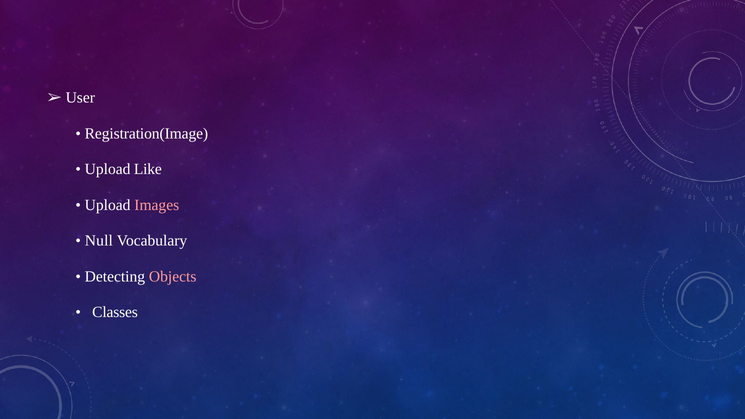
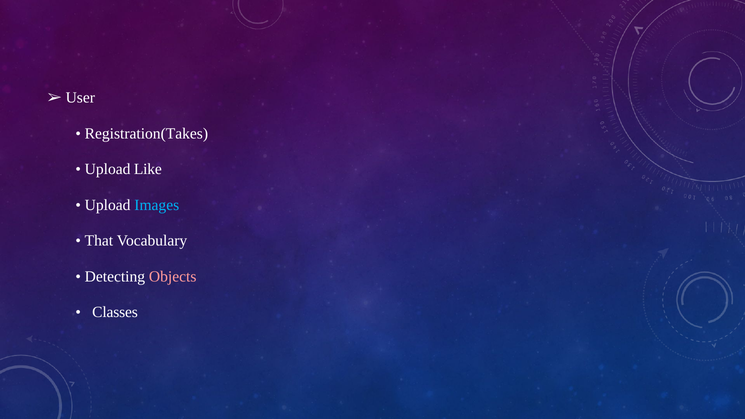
Registration(Image: Registration(Image -> Registration(Takes (146, 134)
Images colour: pink -> light blue (157, 205)
Null: Null -> That (99, 241)
